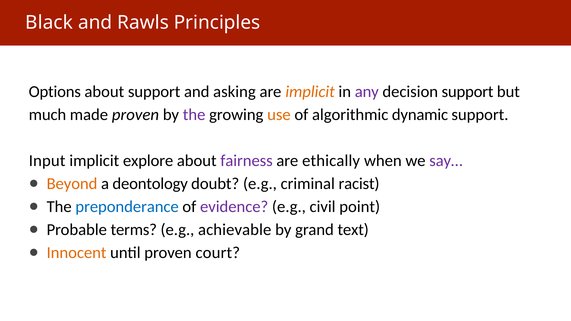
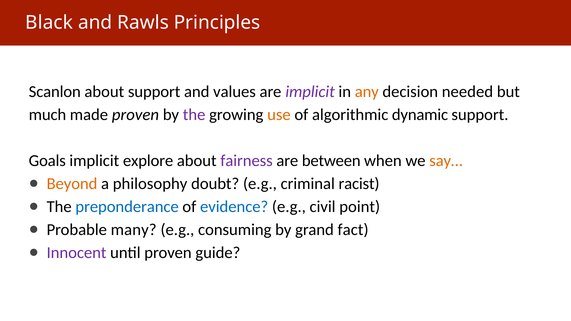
Options: Options -> Scanlon (55, 92)
asking: asking -> values (234, 92)
implicit colour: orange -> purple (310, 92)
any colour: purple -> orange (367, 92)
decision support: support -> needed (467, 92)
Input: Input -> Goals (47, 161)
ethically: ethically -> between (331, 161)
say… colour: purple -> orange (446, 161)
deontology: deontology -> philosophy (150, 184)
evidence colour: purple -> blue (234, 207)
terms: terms -> many (134, 230)
achievable: achievable -> consuming (235, 230)
text: text -> fact (353, 230)
Innocent colour: orange -> purple (77, 253)
court: court -> guide (218, 253)
